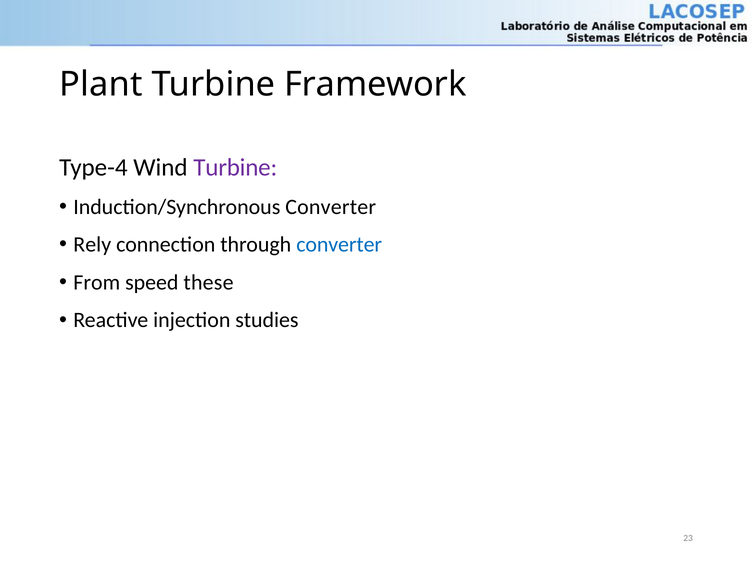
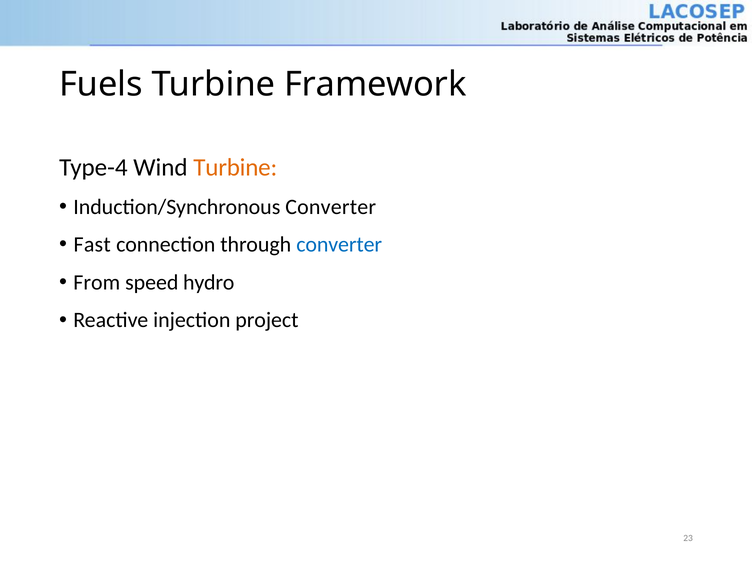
Plant: Plant -> Fuels (101, 84)
Turbine colour: purple -> orange (235, 167)
Rely: Rely -> Fast (92, 245)
these: these -> hydro (209, 282)
studies: studies -> project (267, 320)
